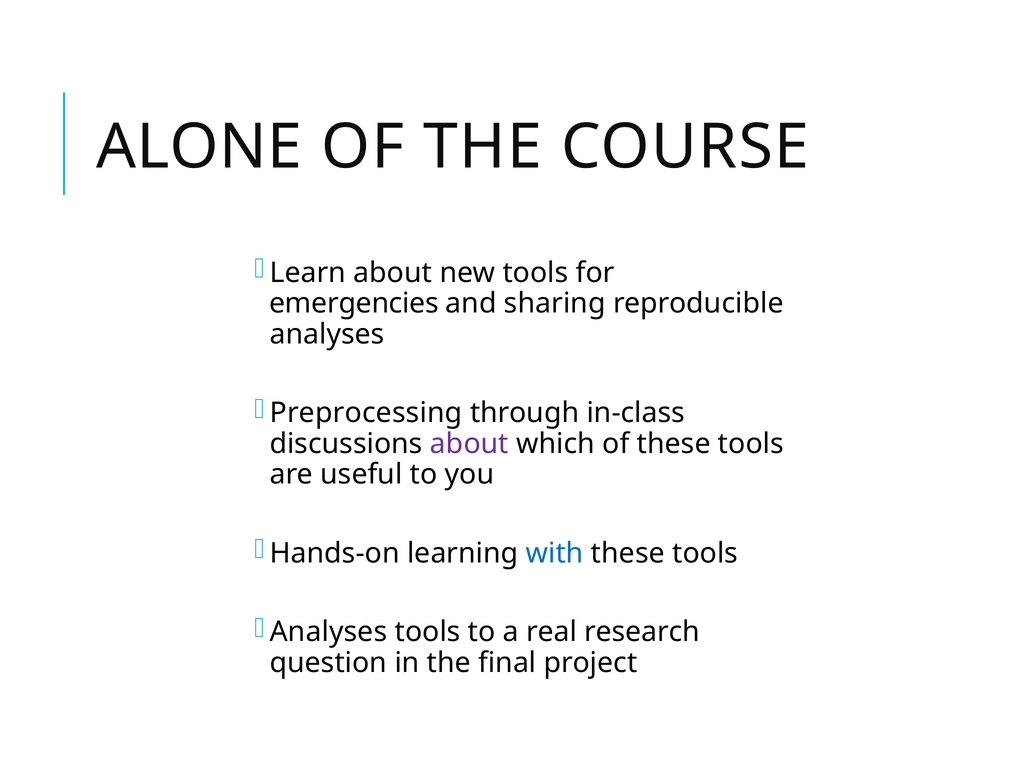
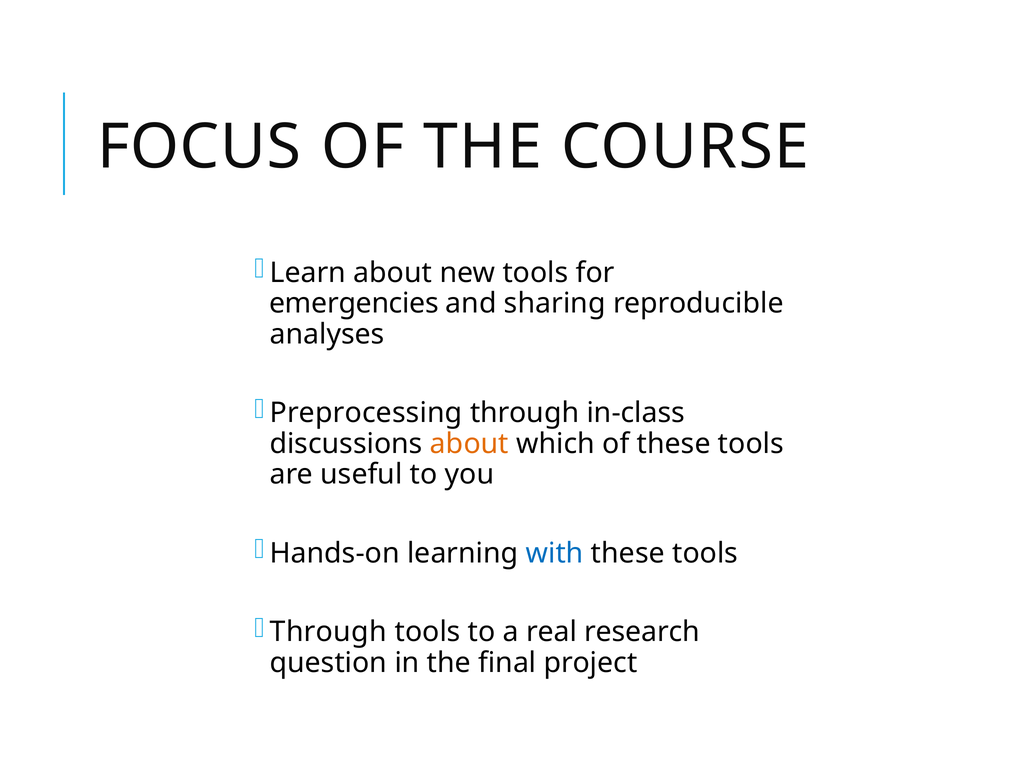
ALONE: ALONE -> FOCUS (199, 147)
about colour: purple -> orange (469, 444)
Analyses: Analyses -> Through (328, 632)
